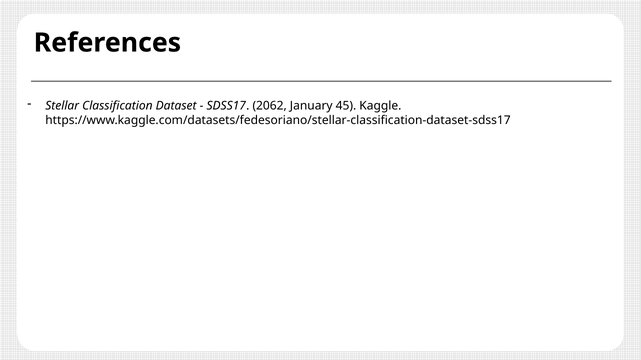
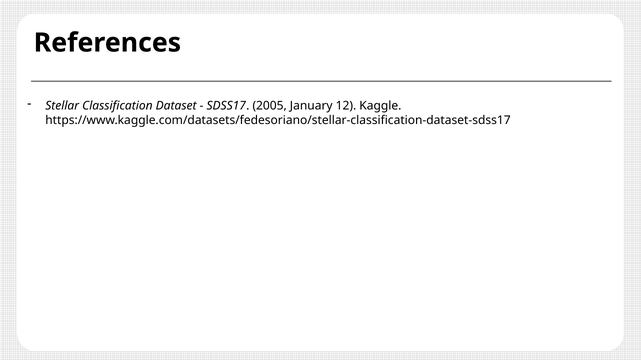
2062: 2062 -> 2005 (270, 106)
45: 45 -> 12 (346, 106)
